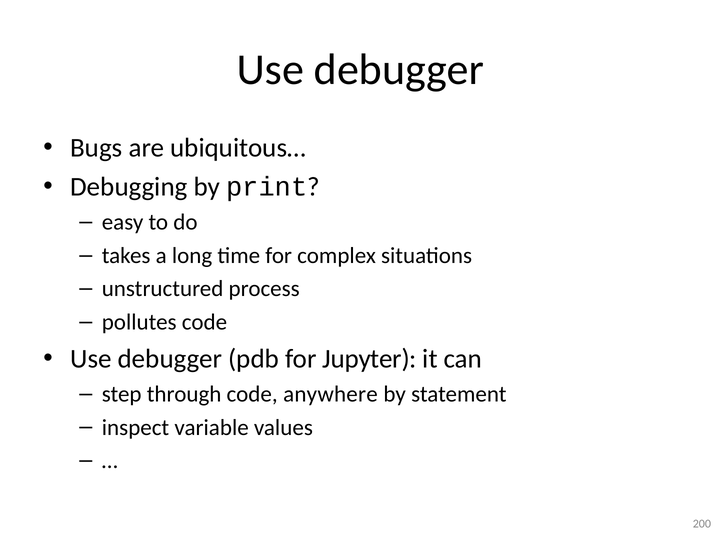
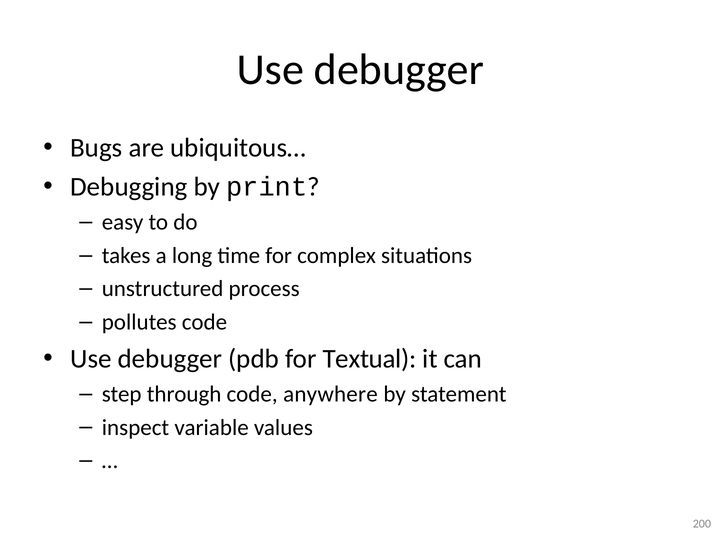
Jupyter: Jupyter -> Textual (370, 359)
